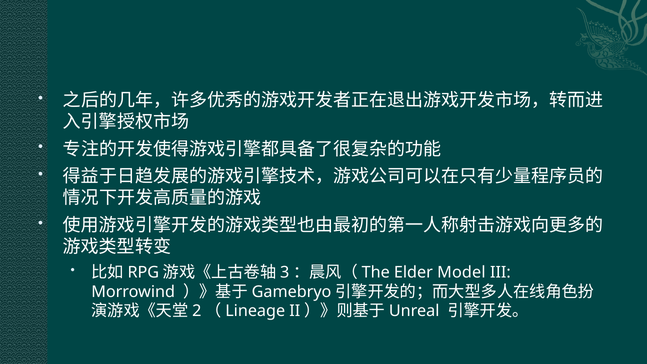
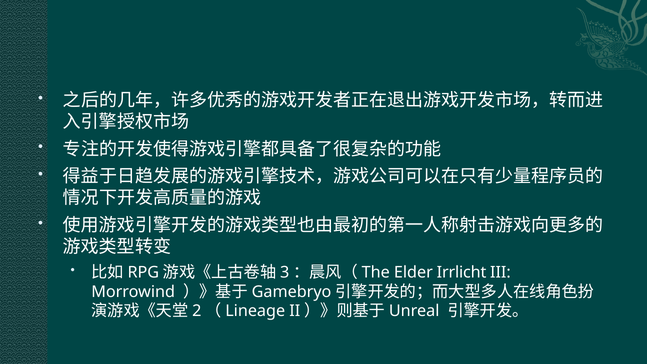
Model: Model -> Irrlicht (462, 272)
